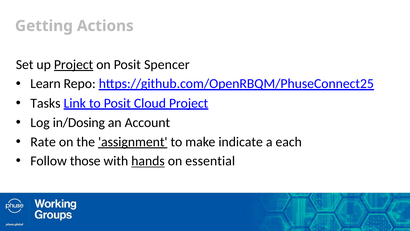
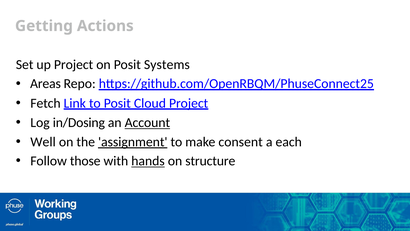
Project underline: present -> none (74, 65)
Spencer: Spencer -> Systems (167, 65)
Learn: Learn -> Areas (46, 84)
Tasks: Tasks -> Fetch (45, 103)
Account underline: none -> present (147, 123)
Rate: Rate -> Well (43, 142)
indicate: indicate -> consent (241, 142)
essential: essential -> structure (210, 161)
